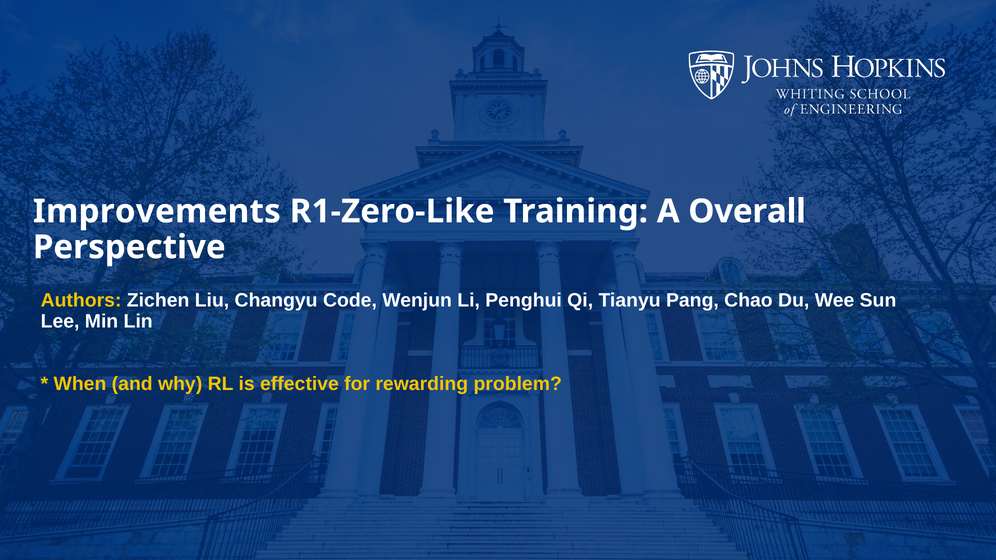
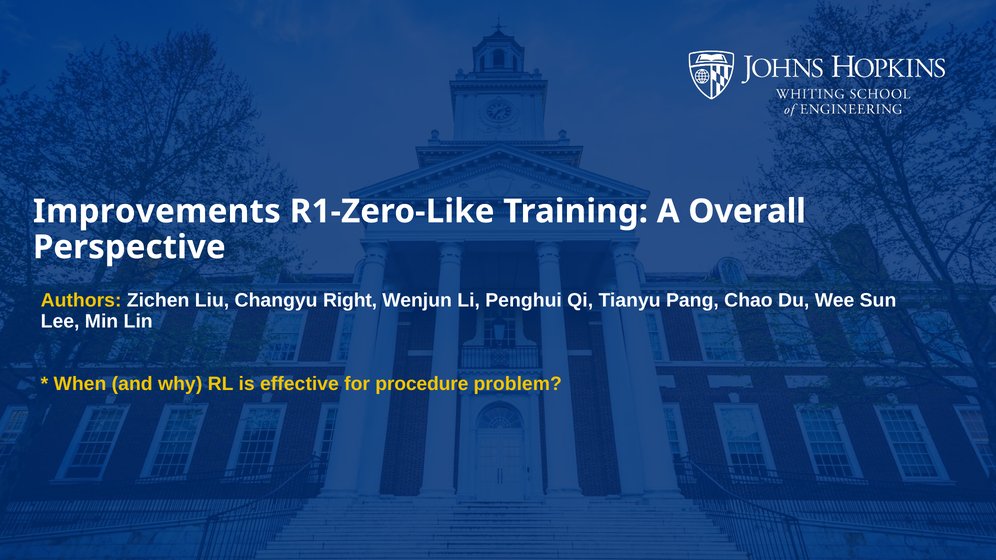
Code: Code -> Right (350, 300)
rewarding: rewarding -> procedure (422, 384)
